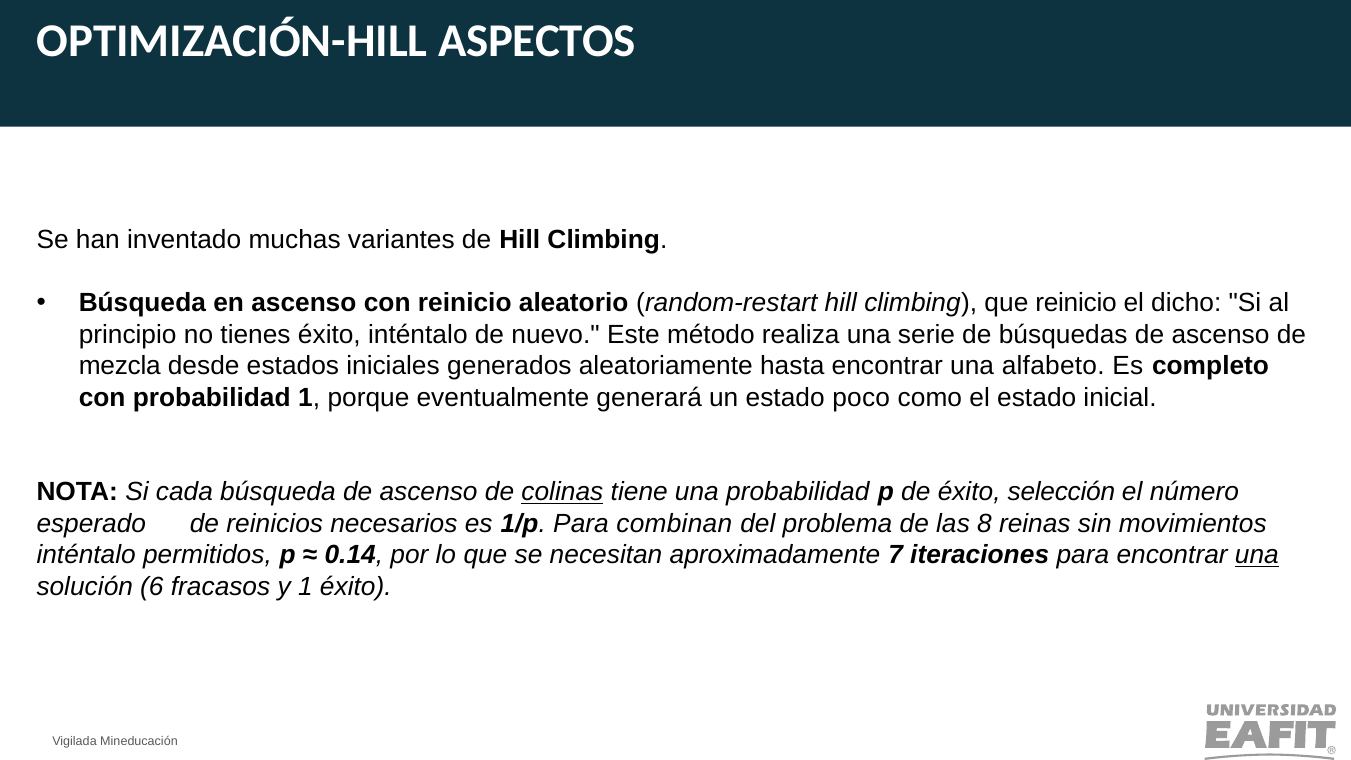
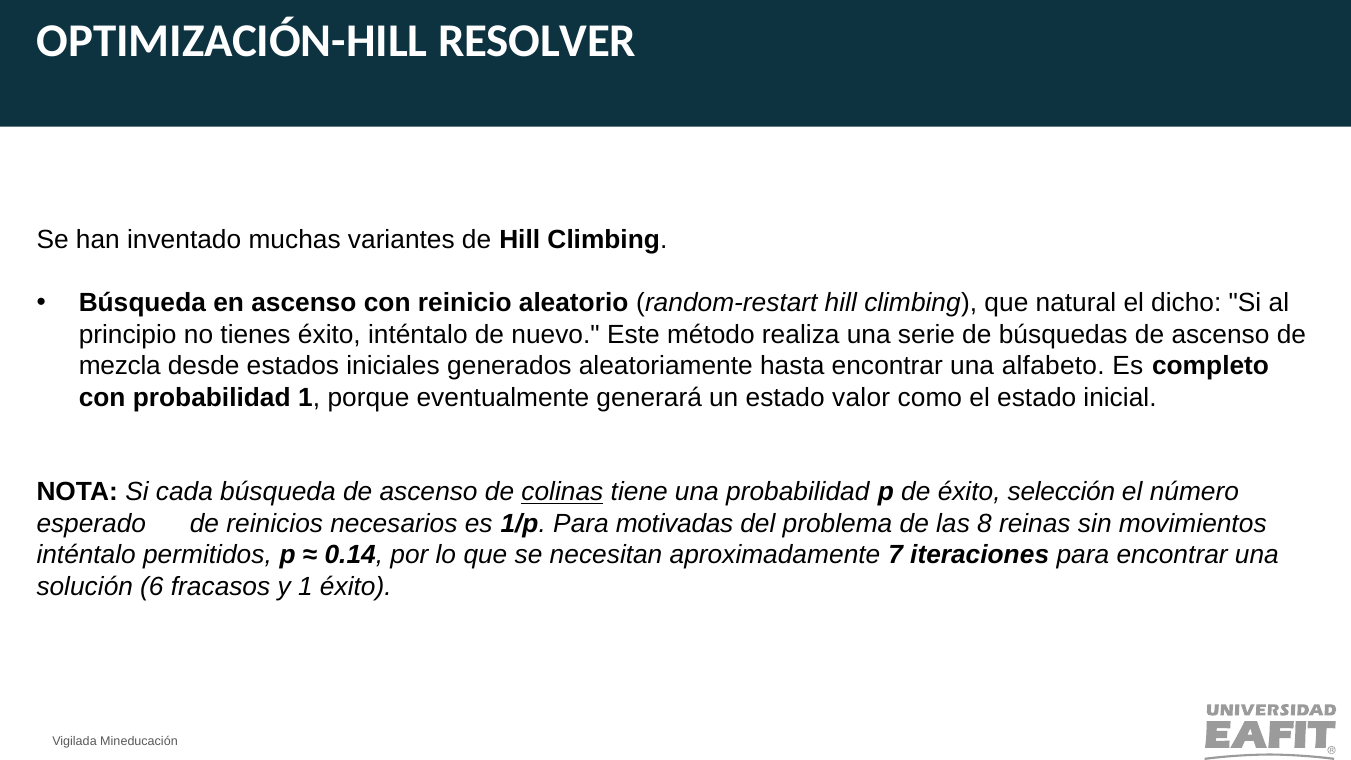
ASPECTOS: ASPECTOS -> RESOLVER (537, 41)
que reinicio: reinicio -> natural (1076, 303)
poco: poco -> valor (861, 398)
combinan: combinan -> motivadas (675, 524)
una underline: present -> none (1257, 555)
